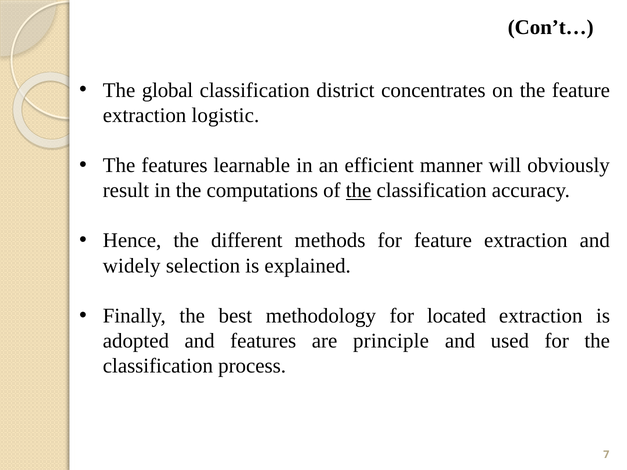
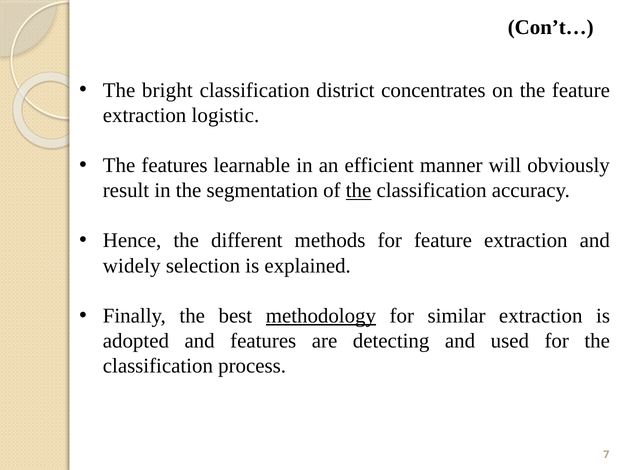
global: global -> bright (167, 90)
computations: computations -> segmentation (262, 191)
methodology underline: none -> present (321, 316)
located: located -> similar (457, 316)
principle: principle -> detecting (391, 341)
